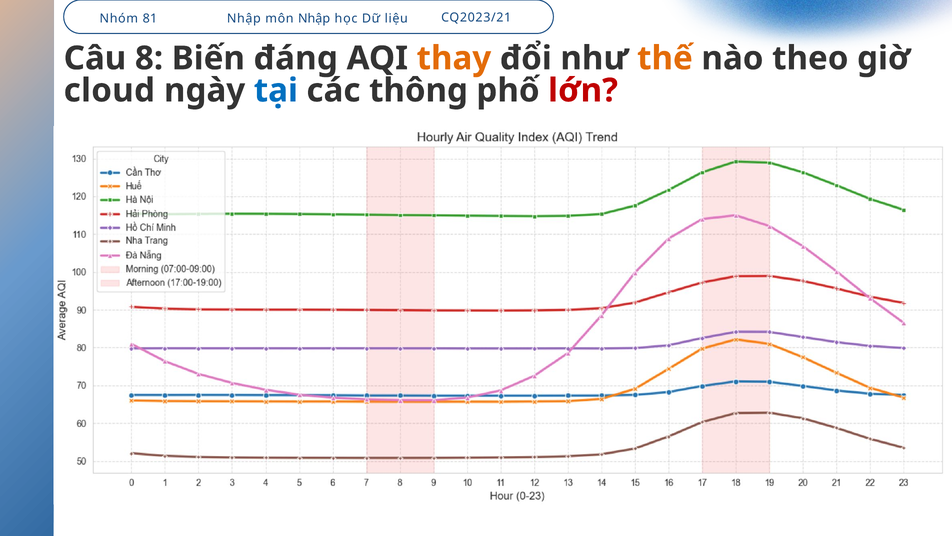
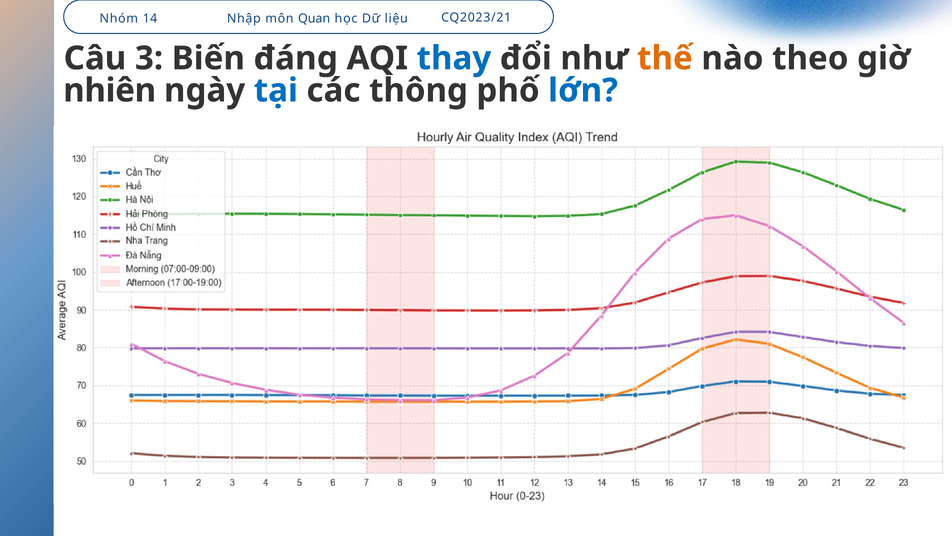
81: 81 -> 14 (150, 19)
môn Nhập: Nhập -> Quan (314, 19)
8: 8 -> 3 (149, 58)
thay colour: orange -> blue (454, 58)
cloud: cloud -> nhiên (110, 90)
lớn colour: red -> blue (583, 90)
